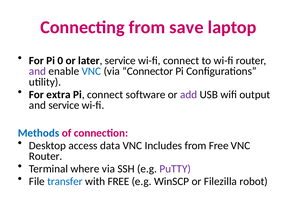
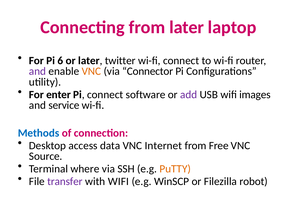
from save: save -> later (187, 27)
0: 0 -> 6 (60, 60)
later service: service -> twitter (120, 60)
VNC colour: blue -> orange (91, 71)
extra: extra -> enter (59, 94)
output: output -> images (255, 94)
Includes: Includes -> Internet (163, 145)
Router: Router -> Source (46, 156)
PuTTY colour: purple -> orange (175, 169)
transfer colour: blue -> purple (65, 181)
with FREE: FREE -> WIFI (118, 181)
